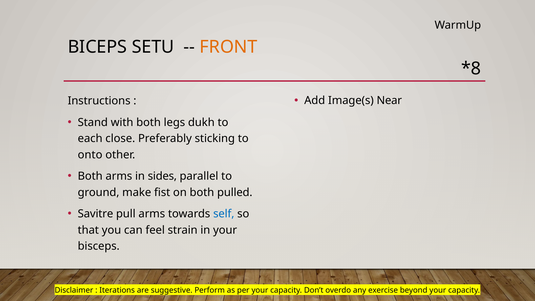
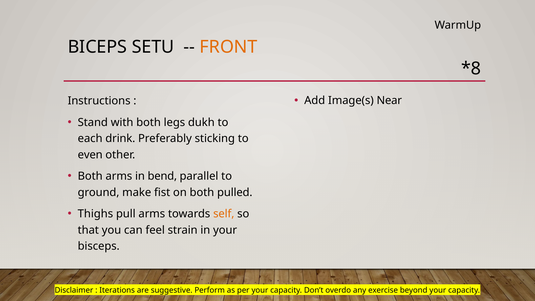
close: close -> drink (120, 139)
onto: onto -> even (90, 155)
sides: sides -> bend (162, 176)
Savitre: Savitre -> Thighs (95, 214)
self colour: blue -> orange (224, 214)
